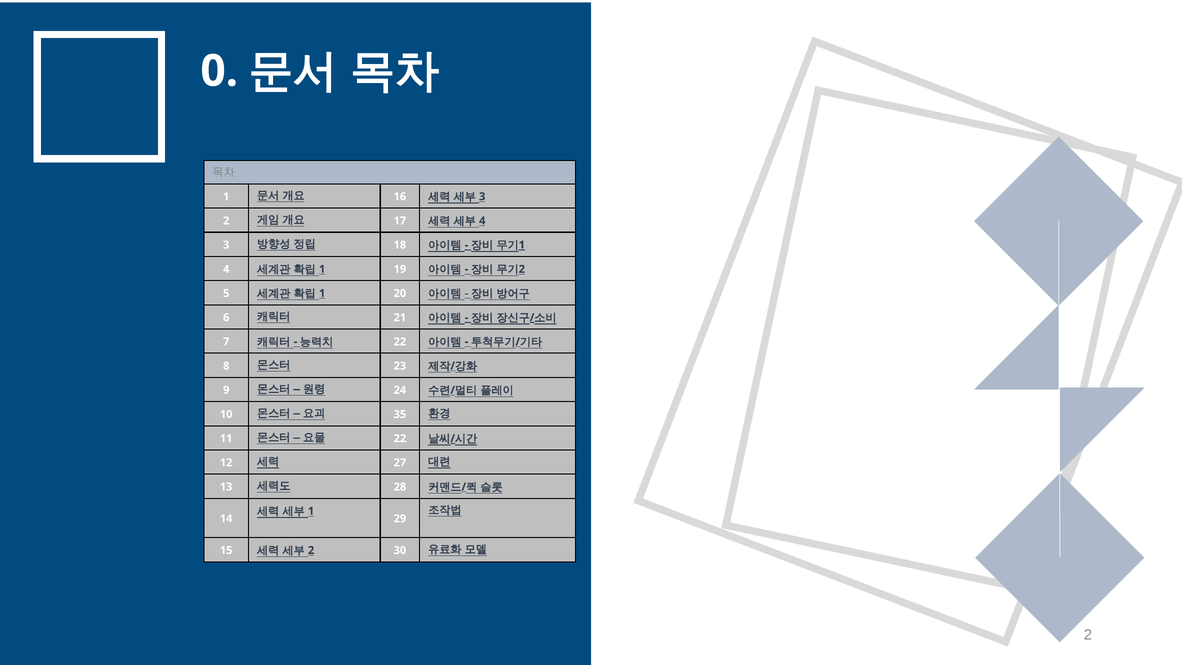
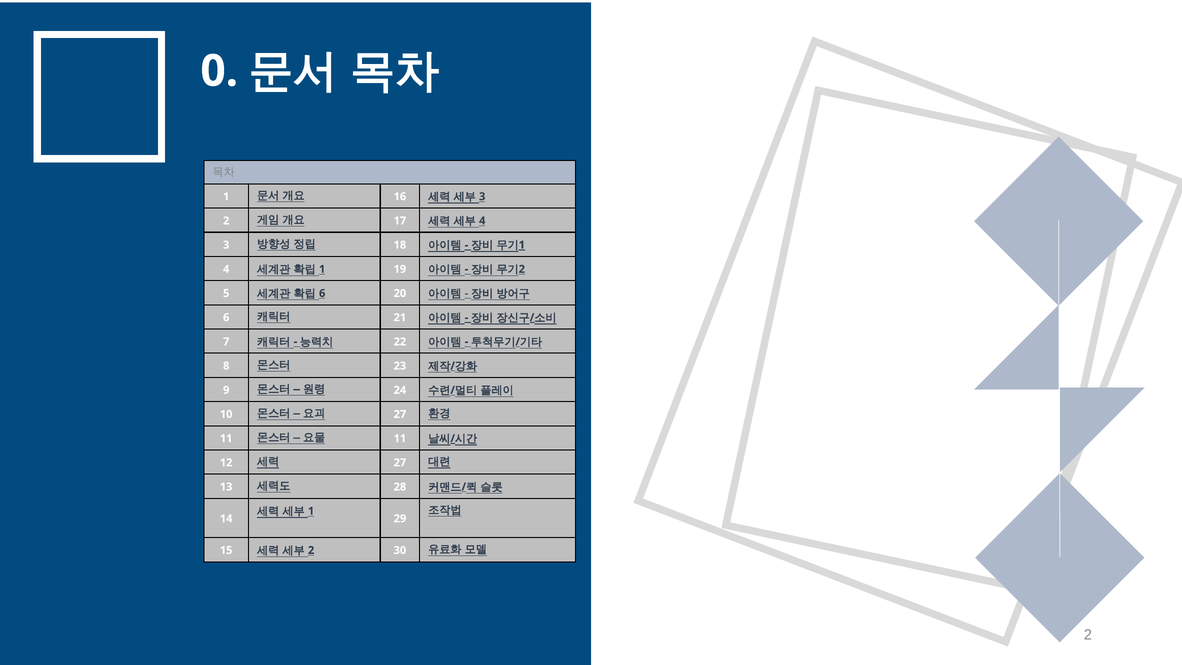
1: 1 -> 6 (322, 293)
35: 35 -> 27 (400, 414)
22: 22 -> 11 (400, 438)
